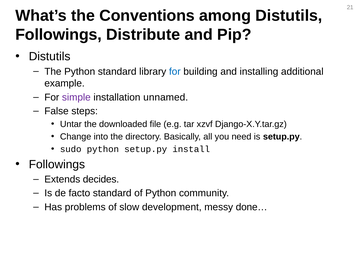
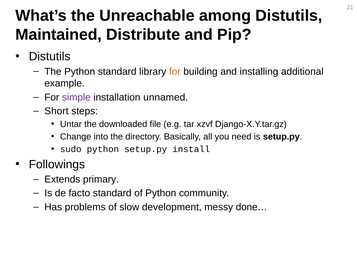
Conventions: Conventions -> Unreachable (147, 16)
Followings: Followings -> Maintained (59, 35)
for colour: blue -> orange (175, 71)
False: False -> Short (56, 111)
decides: decides -> primary (101, 179)
